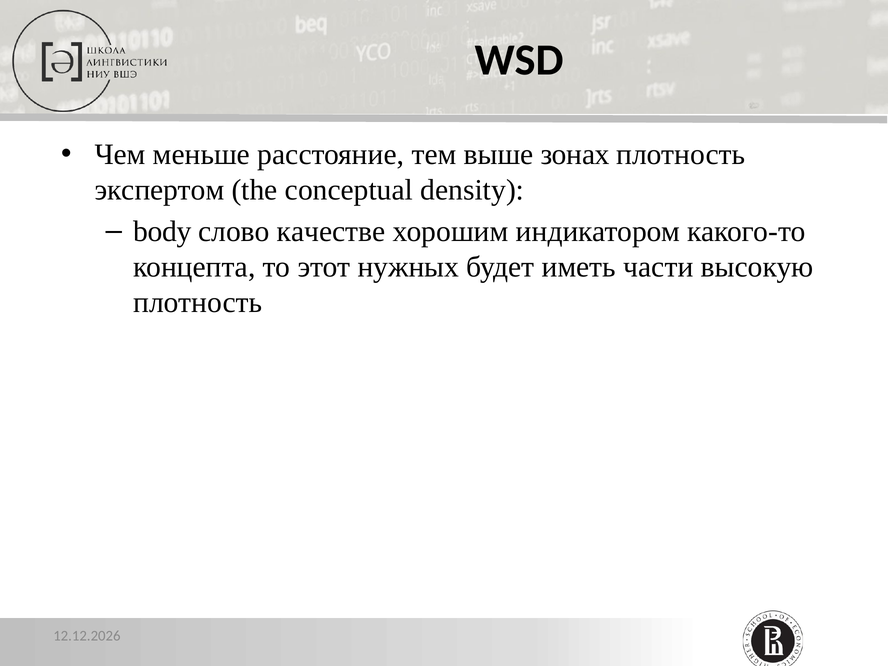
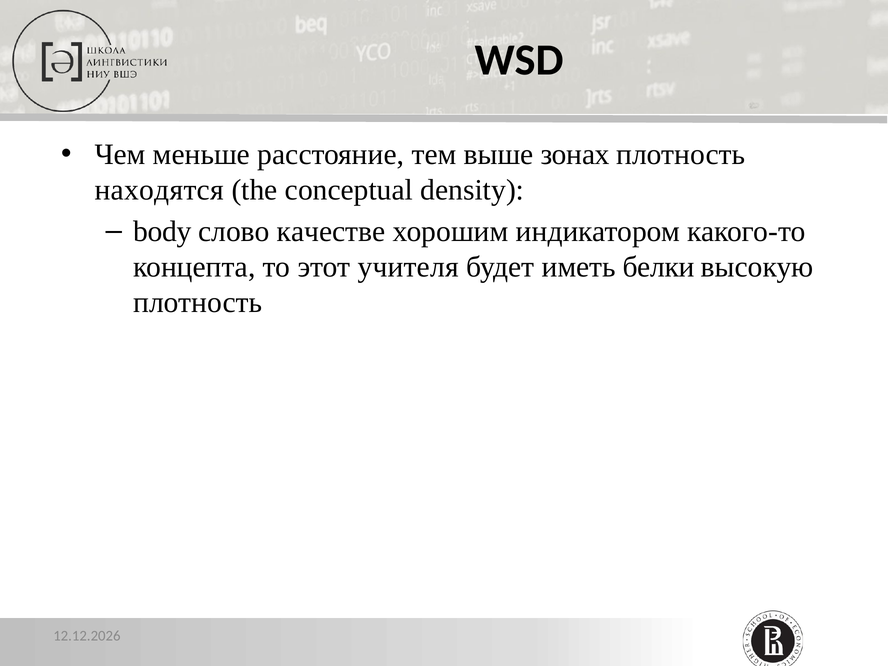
экспертом: экспертом -> находятся (159, 190)
нужных: нужных -> учителя (408, 267)
части: части -> белки (659, 267)
